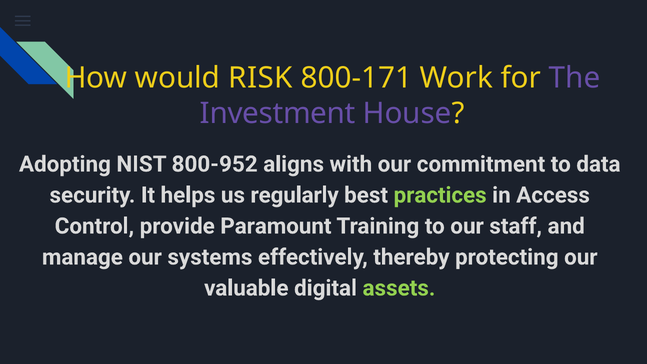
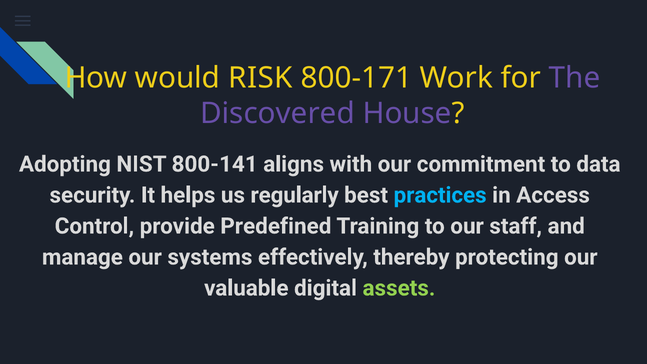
Investment: Investment -> Discovered (278, 113)
800-952: 800-952 -> 800-141 (215, 164)
practices colour: light green -> light blue (440, 195)
Paramount: Paramount -> Predefined (276, 226)
